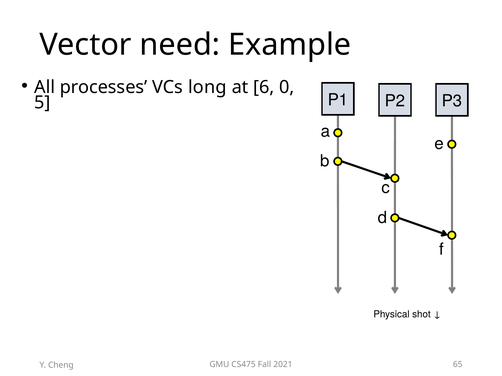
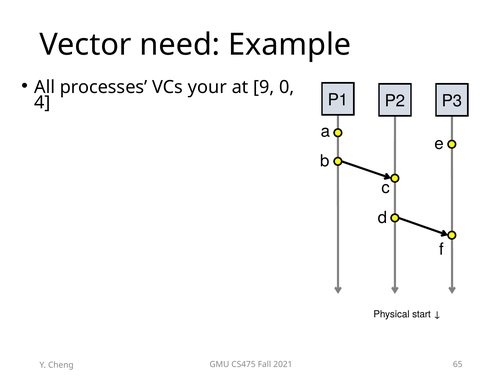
long: long -> your (207, 87)
6: 6 -> 9 (264, 87)
5: 5 -> 4 (42, 103)
shot: shot -> start (421, 315)
